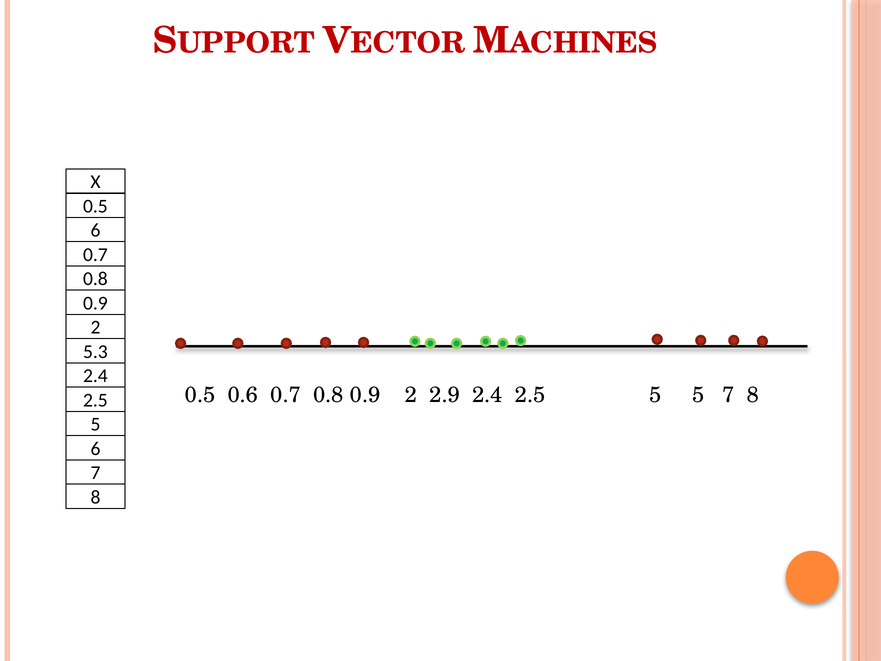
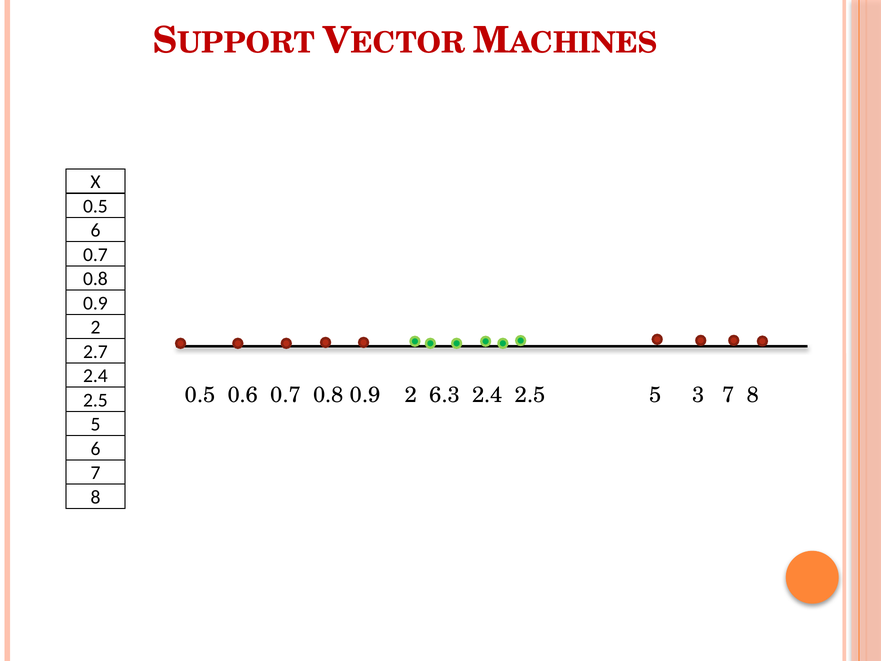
5.3: 5.3 -> 2.7 (95, 351)
2.9: 2.9 -> 6.3 (445, 395)
5 5: 5 -> 3 (698, 395)
